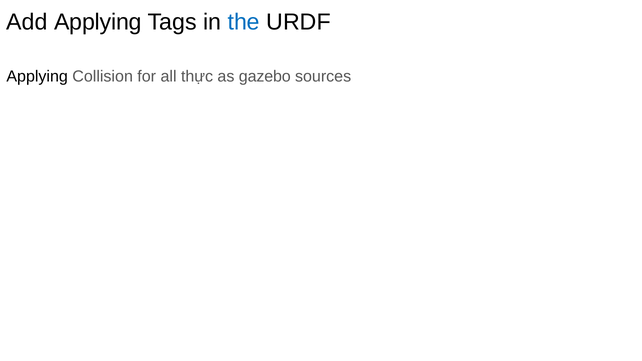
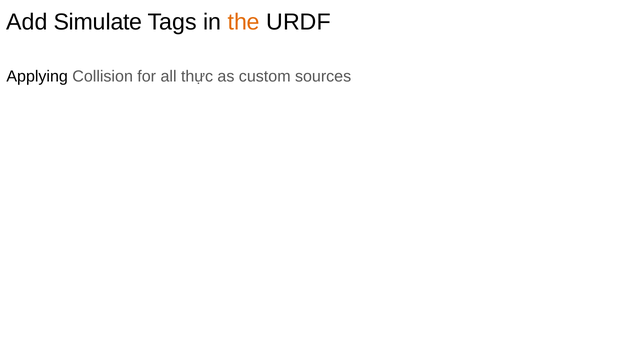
Add Applying: Applying -> Simulate (98, 22)
the colour: blue -> orange (244, 22)
gazebo: gazebo -> custom (265, 77)
